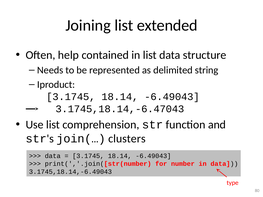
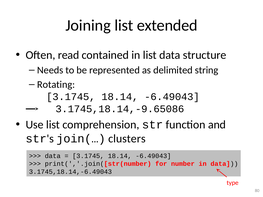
help: help -> read (69, 55)
Iproduct: Iproduct -> Rotating (56, 85)
3.1745,18.14,-6.47043: 3.1745,18.14,-6.47043 -> 3.1745,18.14,-9.65086 (120, 109)
